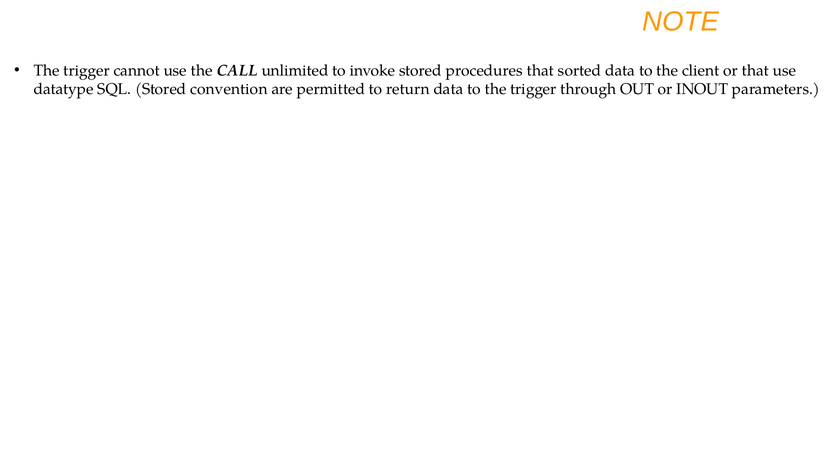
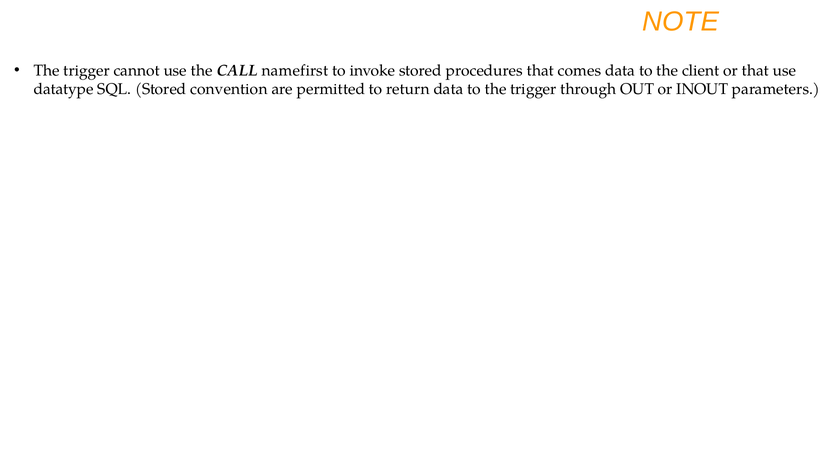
unlimited: unlimited -> namefirst (295, 70)
sorted: sorted -> comes (580, 70)
